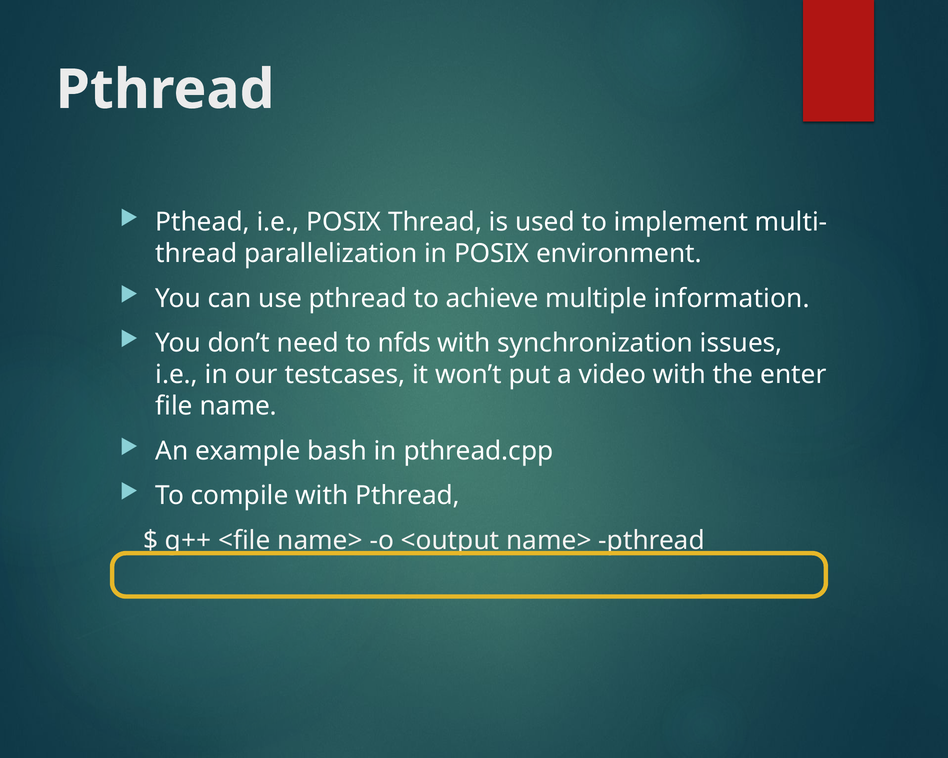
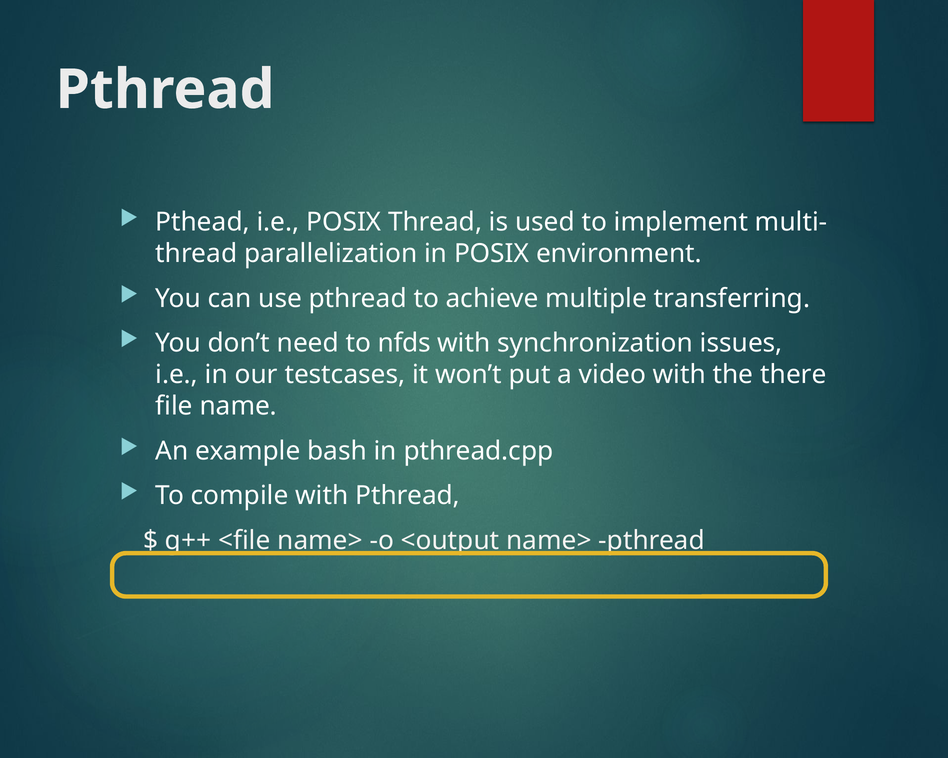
information: information -> transferring (732, 299)
enter: enter -> there (793, 375)
